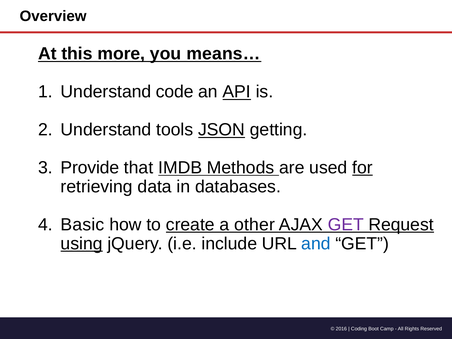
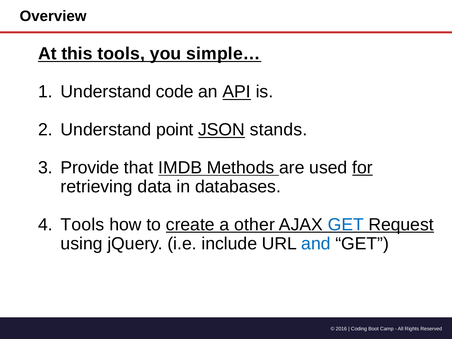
this more: more -> tools (121, 54)
means…: means… -> simple… (223, 54)
tools: tools -> point (175, 130)
getting: getting -> stands (279, 130)
Basic: Basic -> Tools (83, 225)
GET colour: purple -> blue (346, 225)
using underline: present -> none (82, 244)
